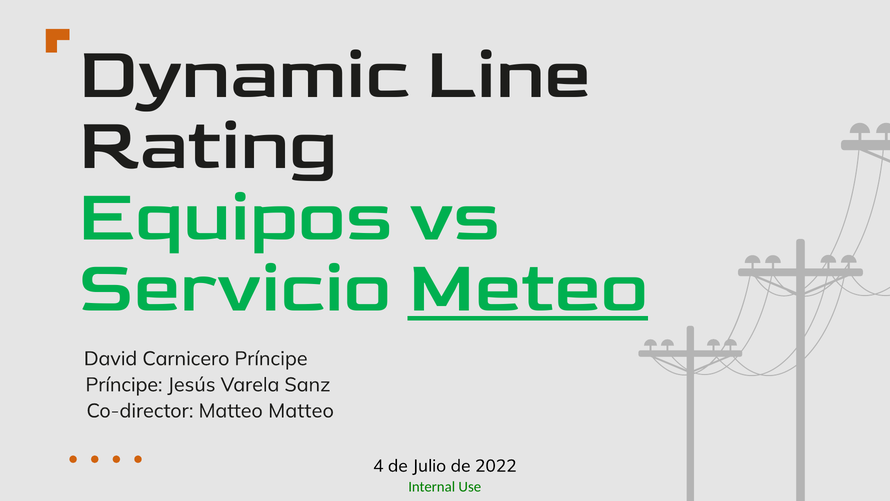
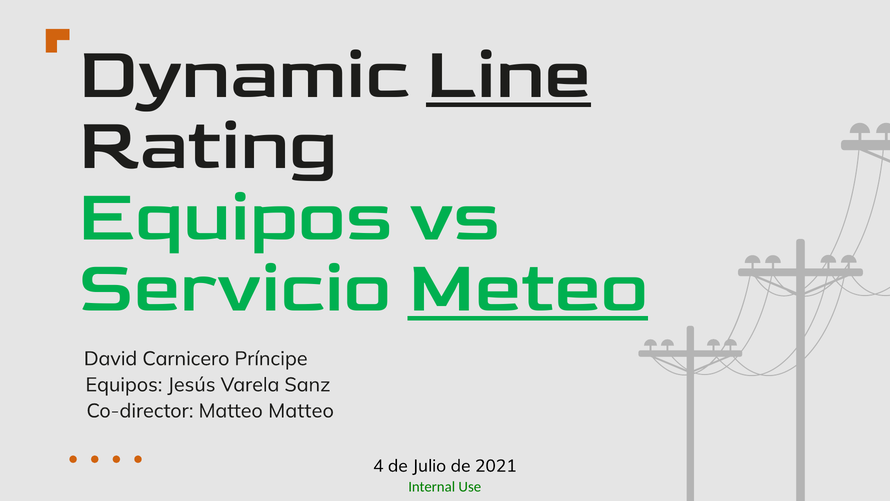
Line underline: none -> present (508, 73)
Príncipe: Príncipe -> Equipos (124, 385)
2022: 2022 -> 2021 (496, 466)
